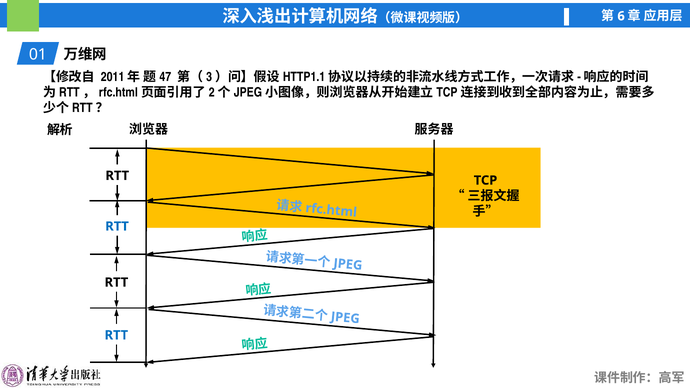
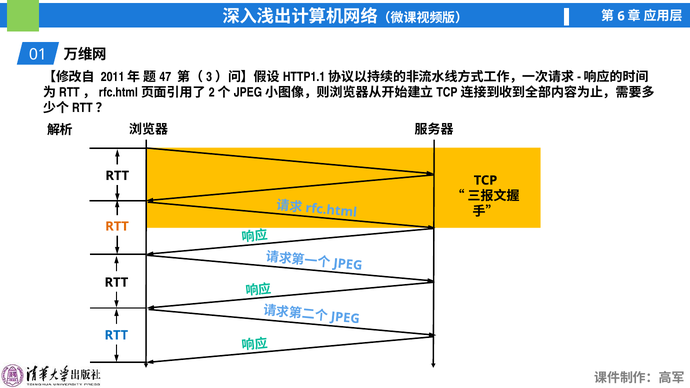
RTT colour: blue -> orange (117, 226)
